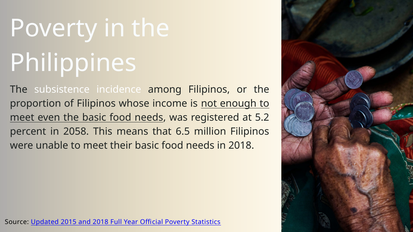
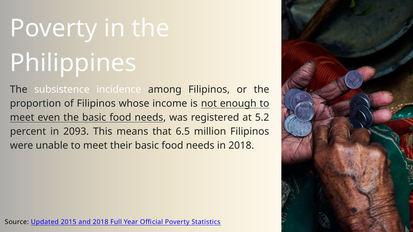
2058: 2058 -> 2093 (76, 132)
